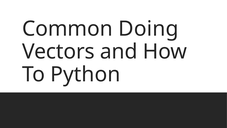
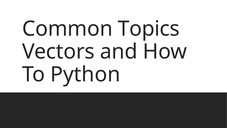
Doing: Doing -> Topics (149, 29)
